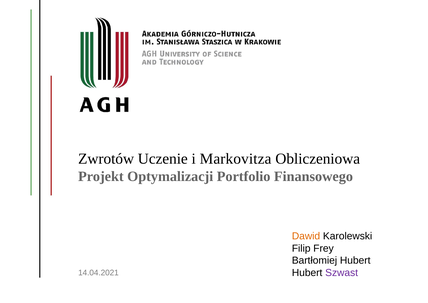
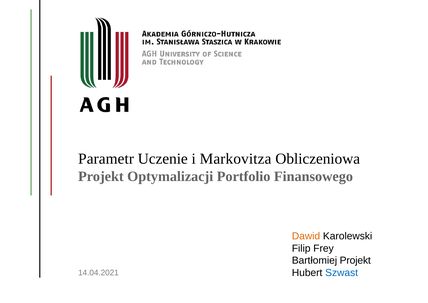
Zwrotów: Zwrotów -> Parametr (106, 159)
Bartłomiej Hubert: Hubert -> Projekt (355, 260)
Szwast colour: purple -> blue (342, 273)
